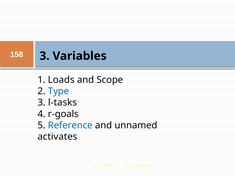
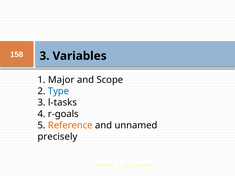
Loads: Loads -> Major (61, 80)
Reference colour: blue -> orange (70, 125)
activates: activates -> precisely (57, 137)
